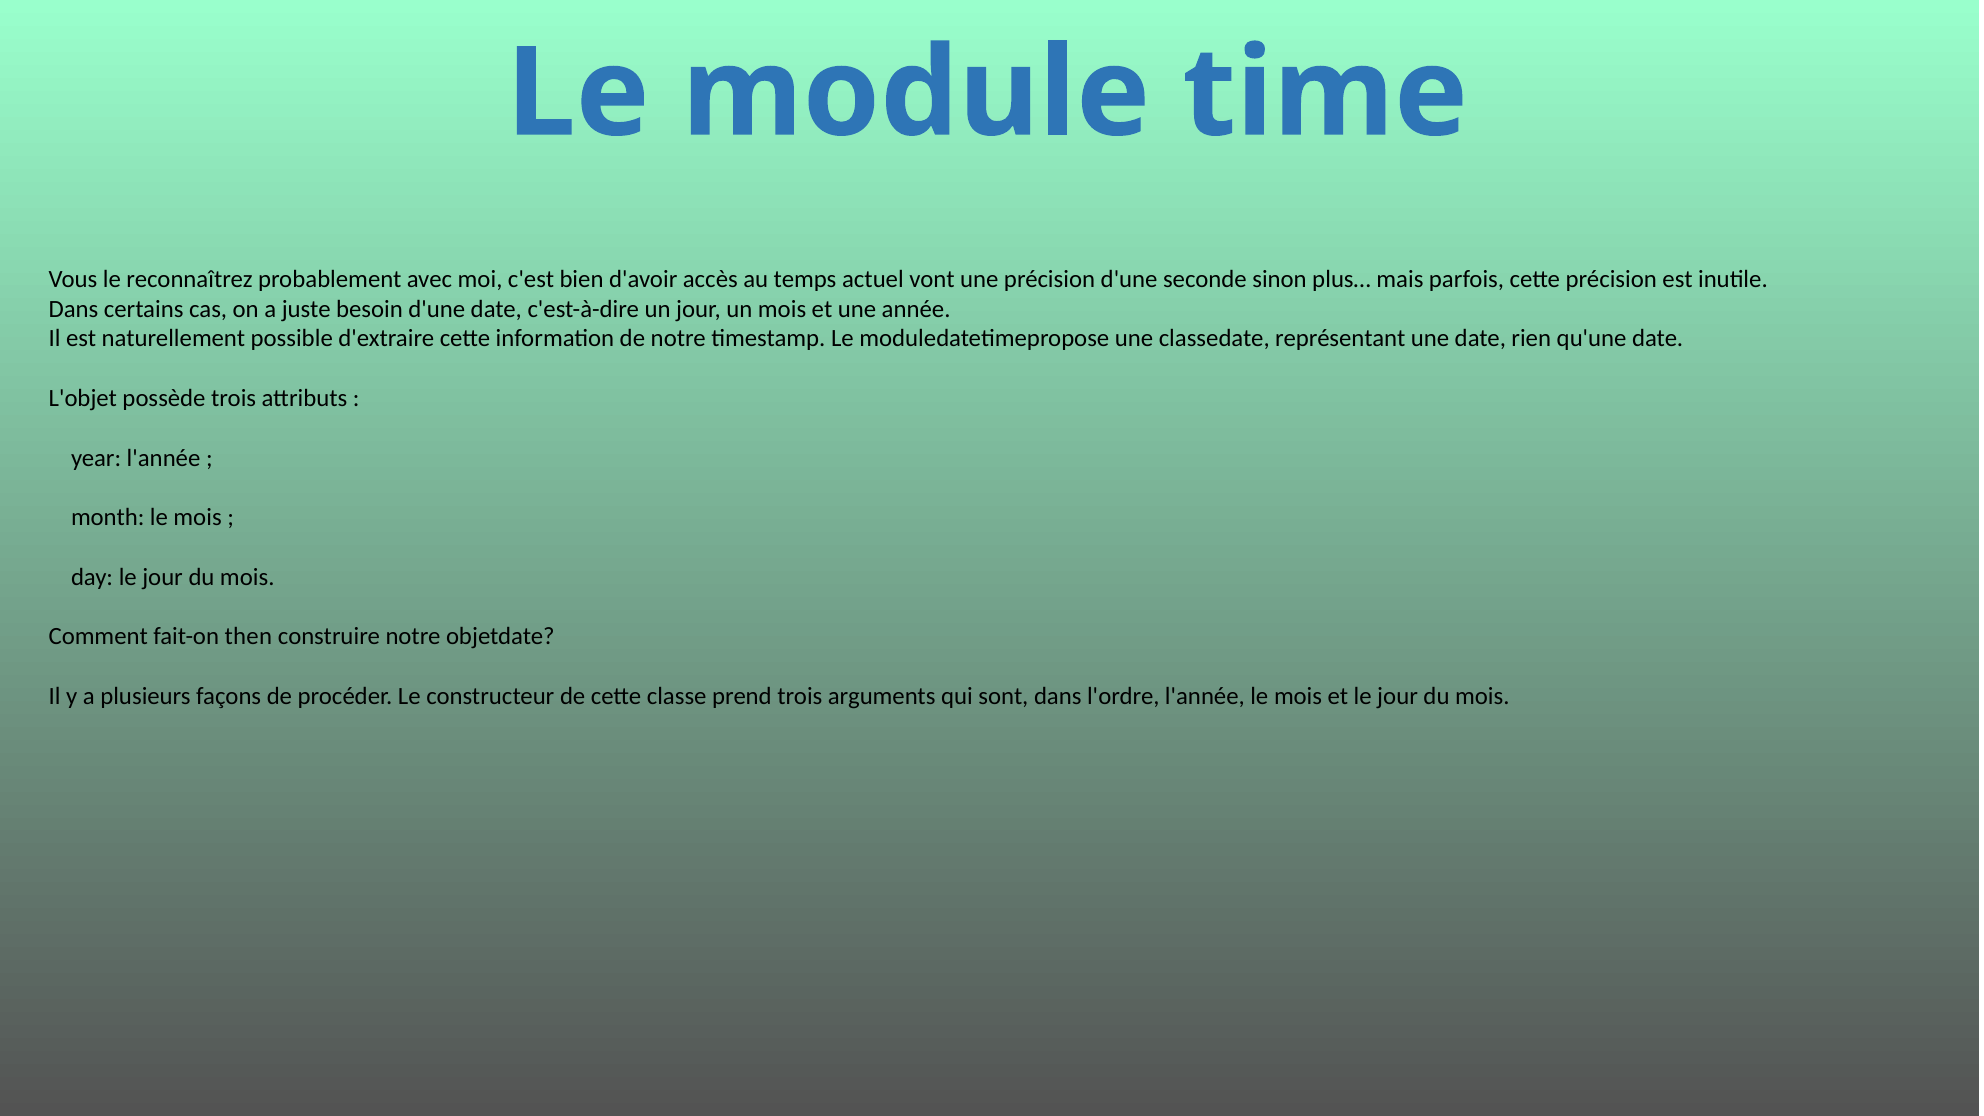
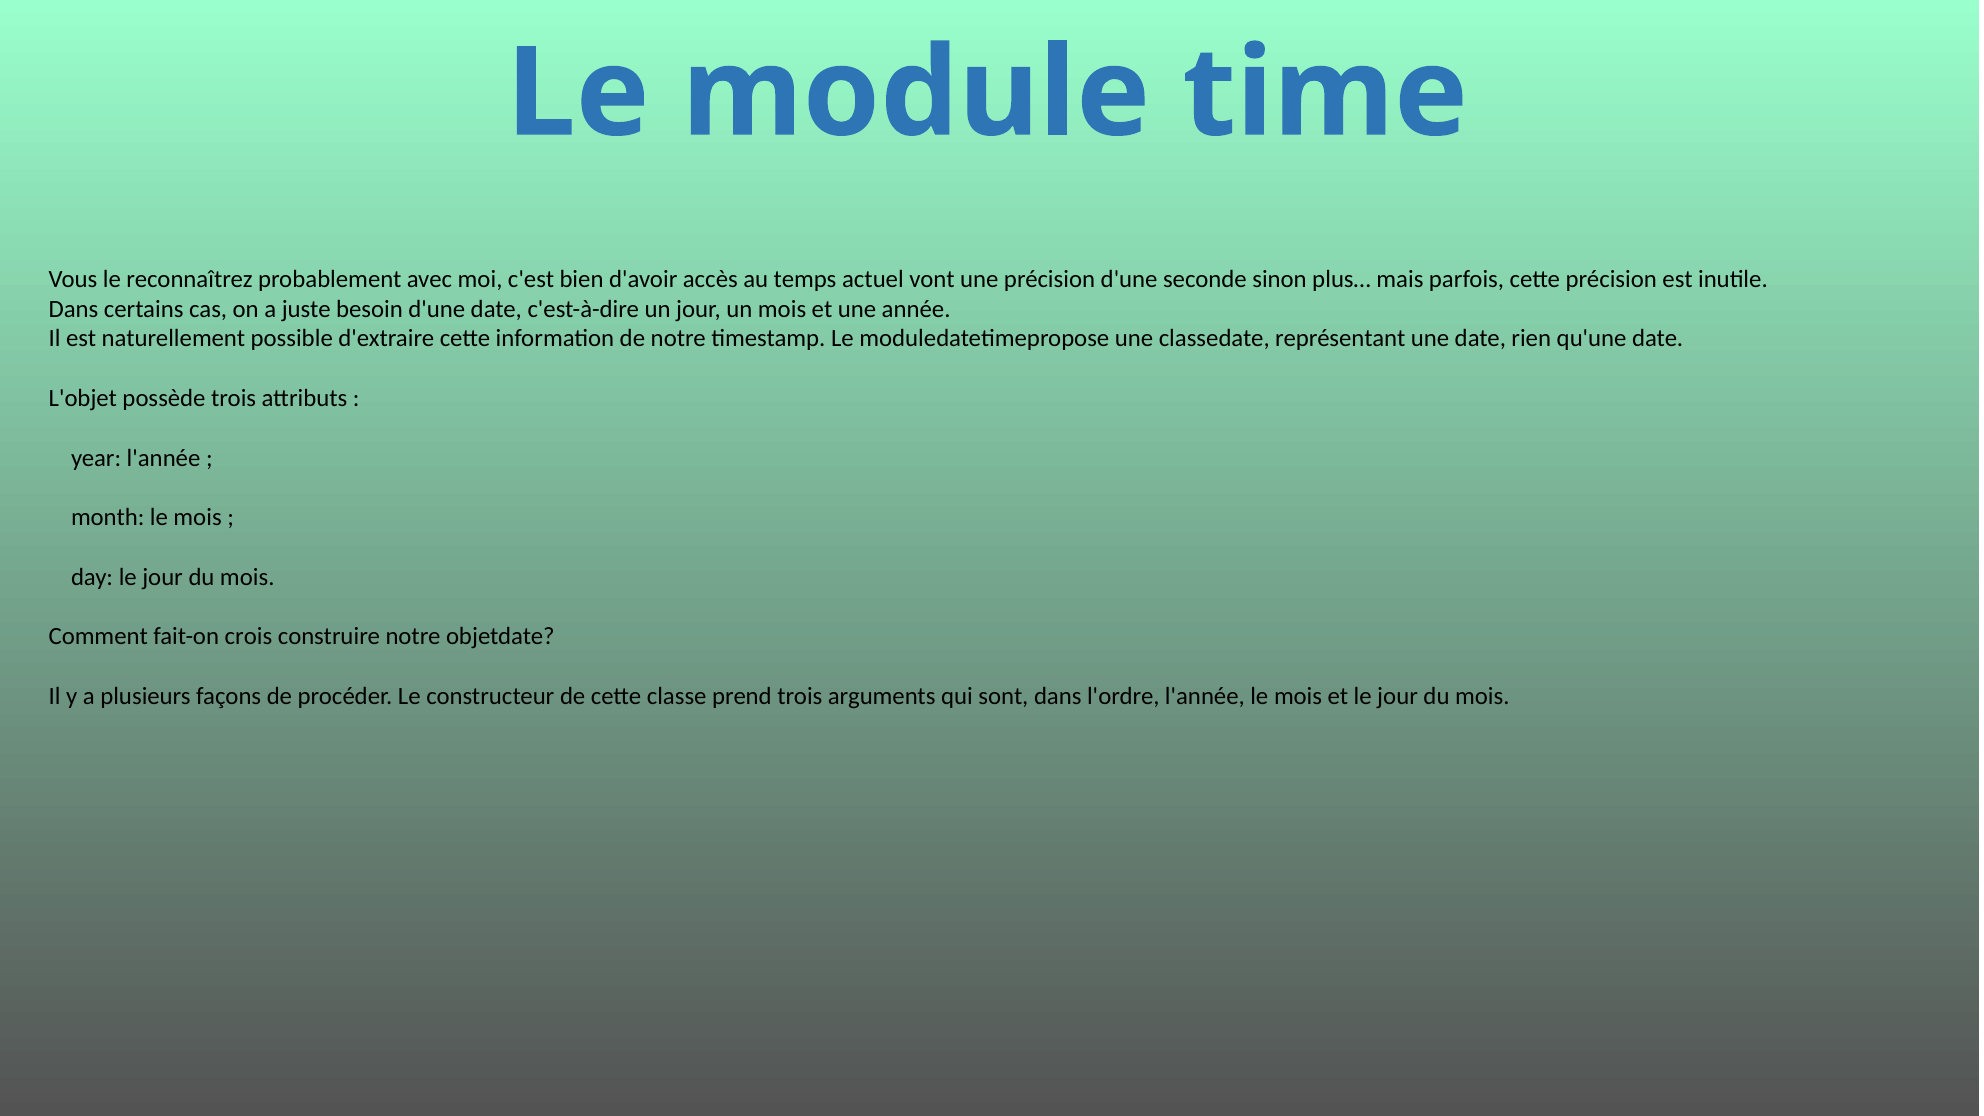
then: then -> crois (248, 636)
